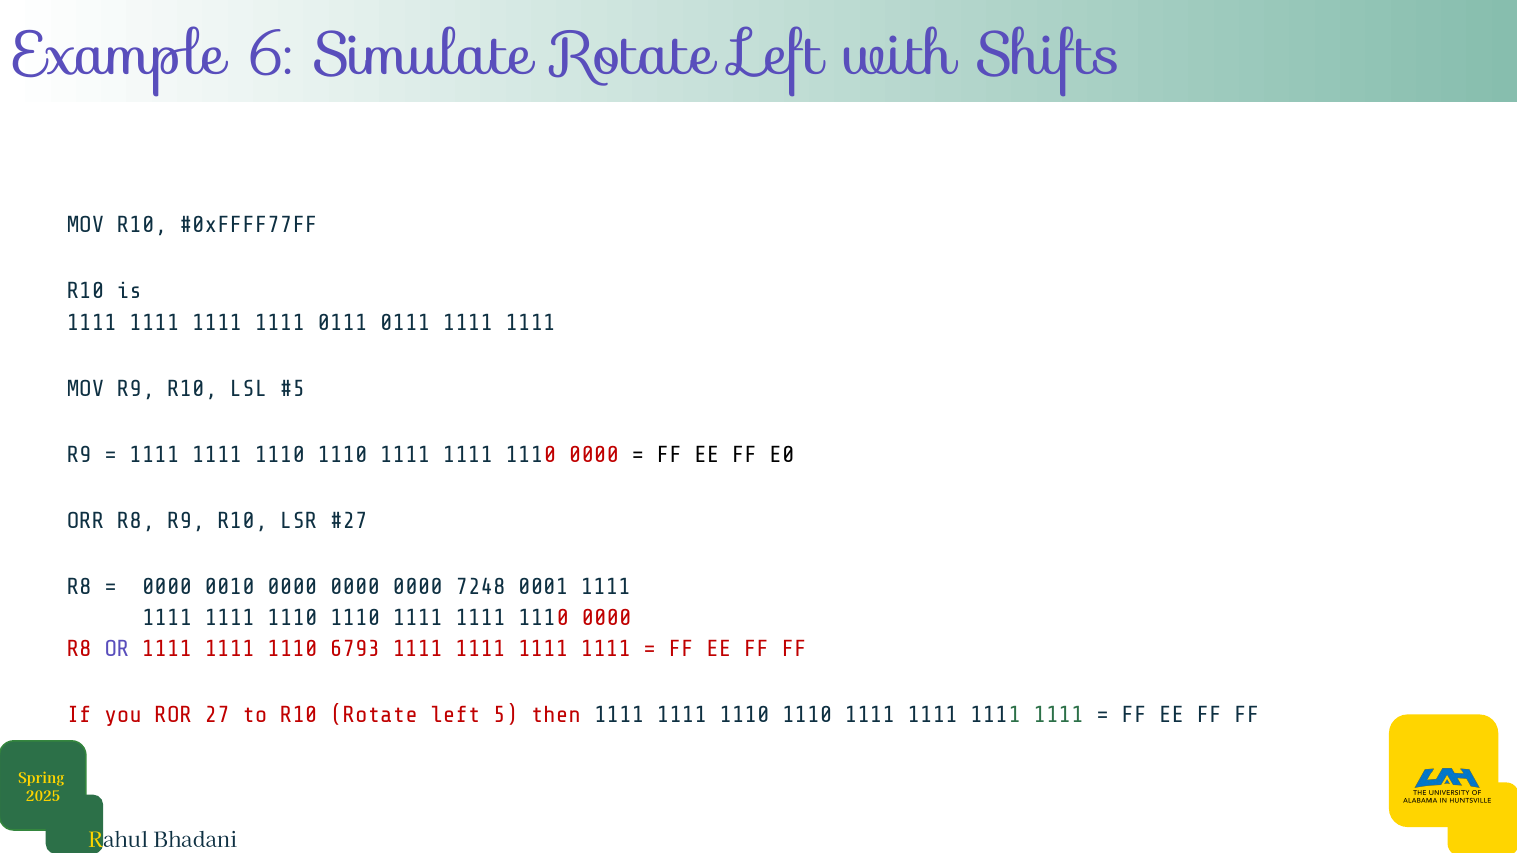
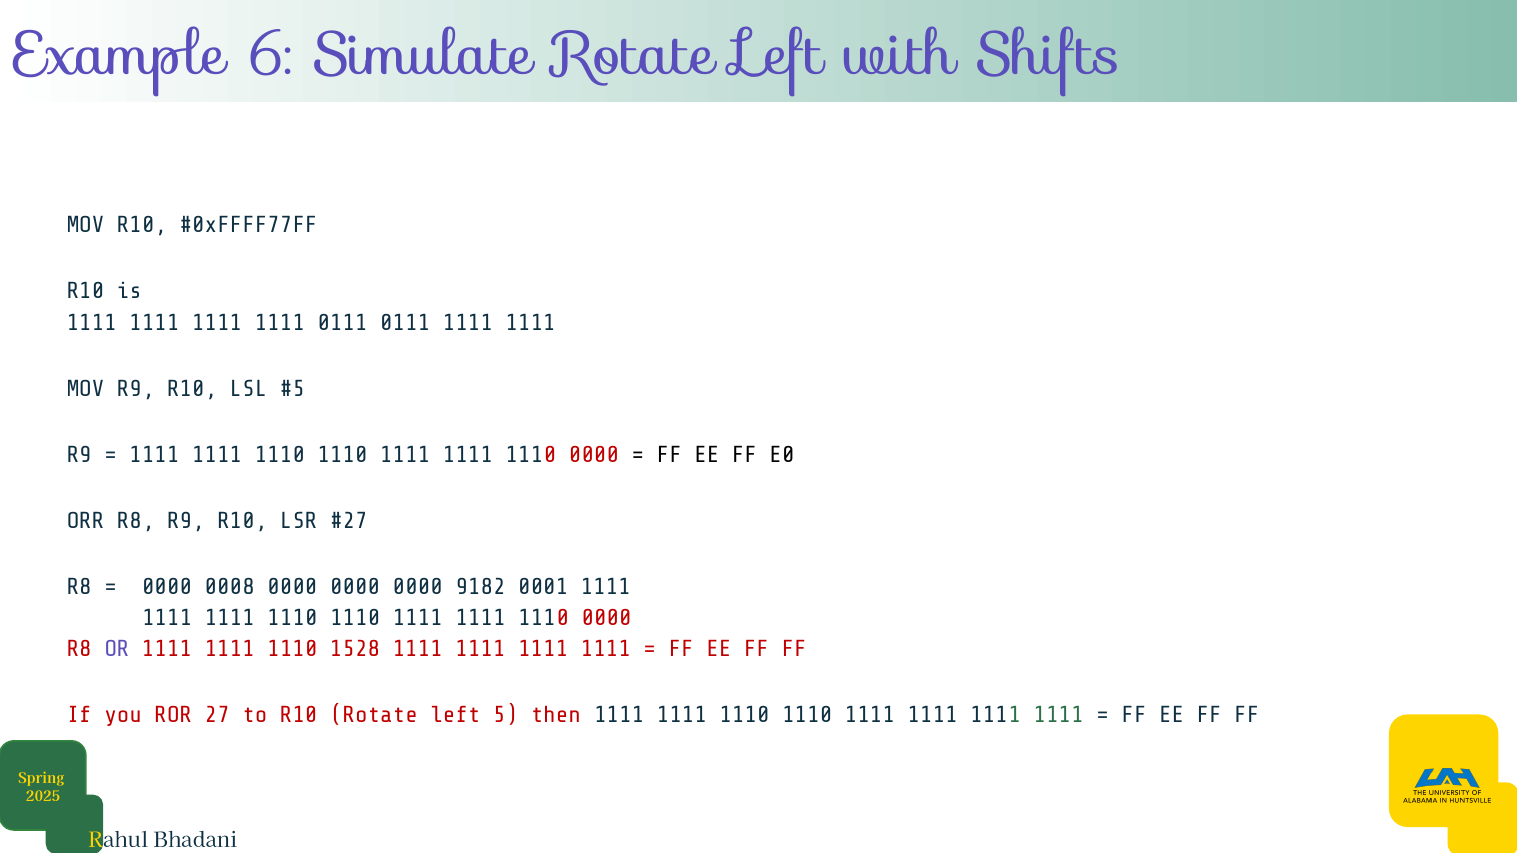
0010: 0010 -> 0008 (230, 587)
7248: 7248 -> 9182 (481, 587)
6793: 6793 -> 1528 (355, 650)
